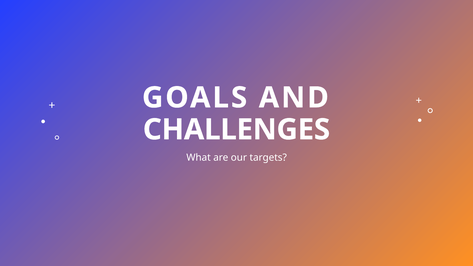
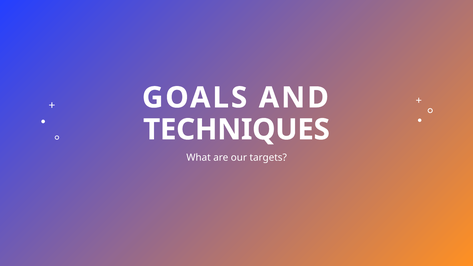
CHALLENGES: CHALLENGES -> TECHNIQUES (236, 130)
